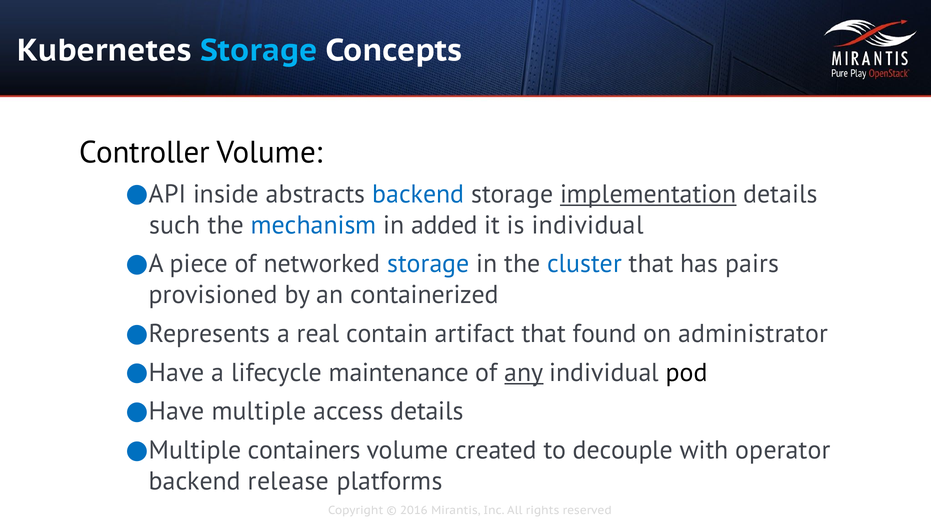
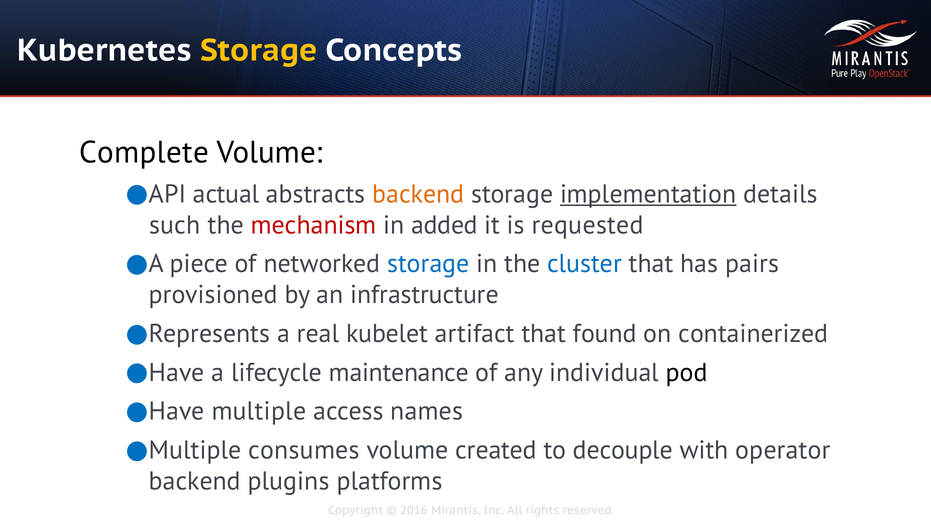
Storage colour: light blue -> yellow (259, 50)
Controller: Controller -> Complete (144, 152)
inside: inside -> actual (226, 194)
backend colour: blue -> orange (418, 194)
mechanism colour: blue -> red (314, 225)
is individual: individual -> requested (588, 225)
containerized: containerized -> infrastructure (425, 295)
contain: contain -> kubelet (387, 334)
administrator: administrator -> containerized (753, 334)
any underline: present -> none (524, 372)
access details: details -> names (427, 411)
containers: containers -> consumes (304, 450)
release: release -> plugins (289, 481)
